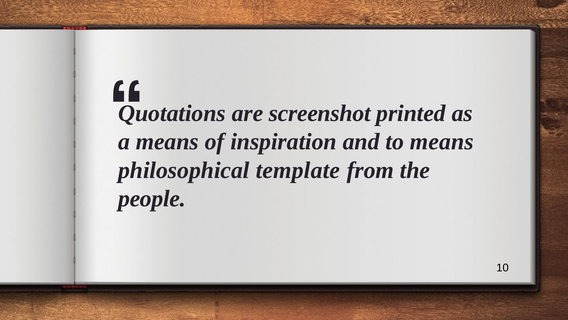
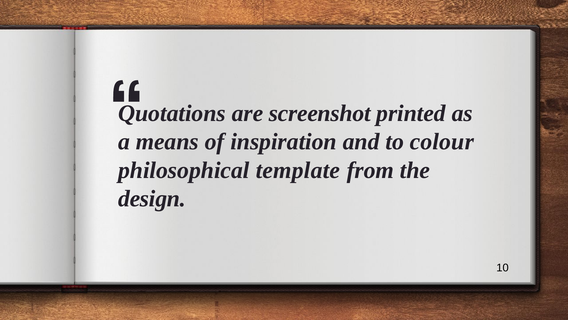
to means: means -> colour (442, 142)
people: people -> design (152, 198)
